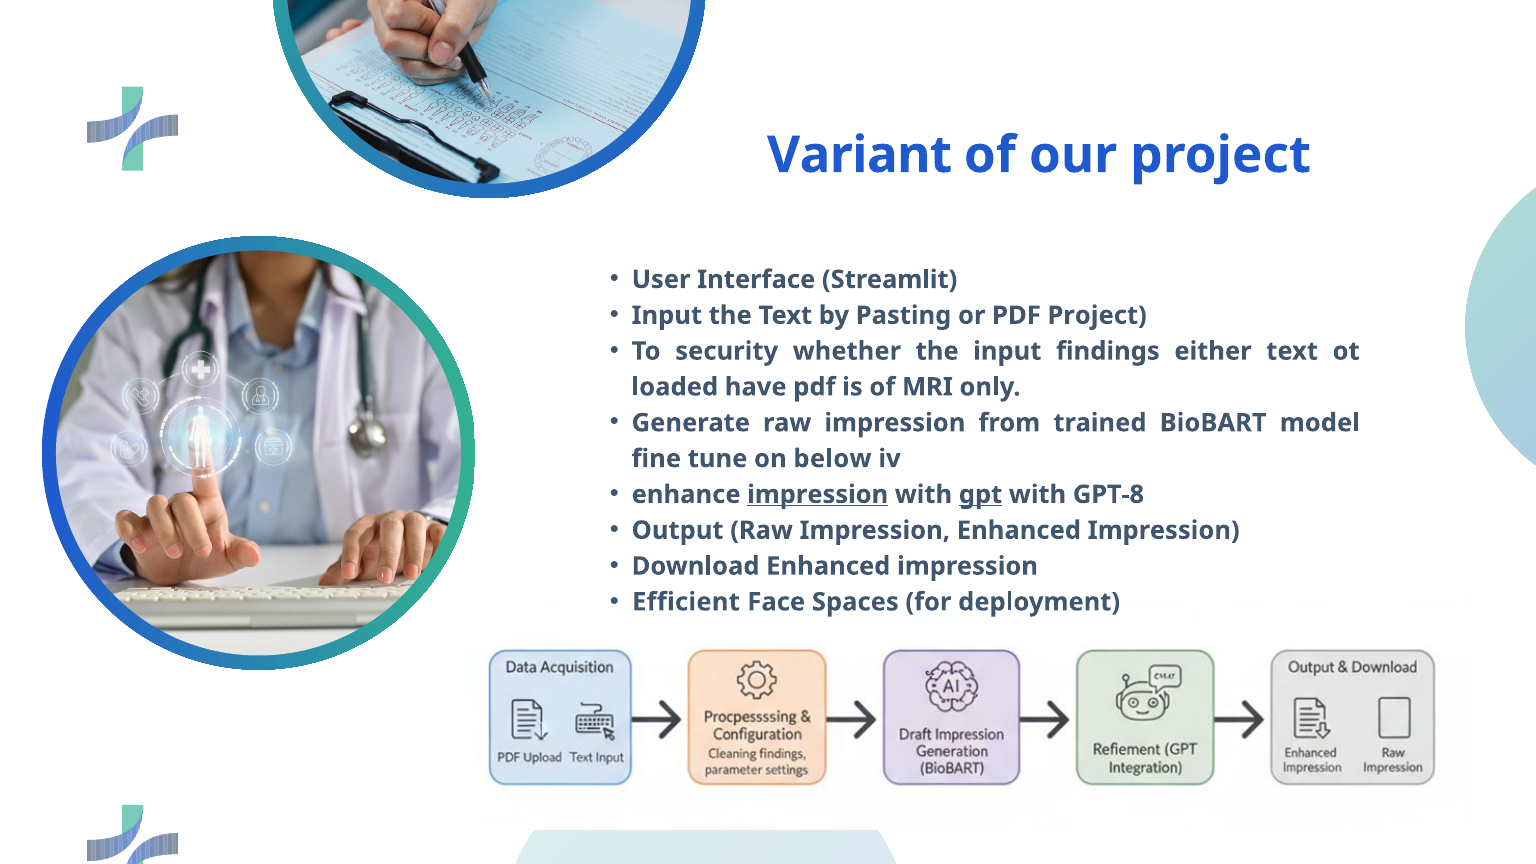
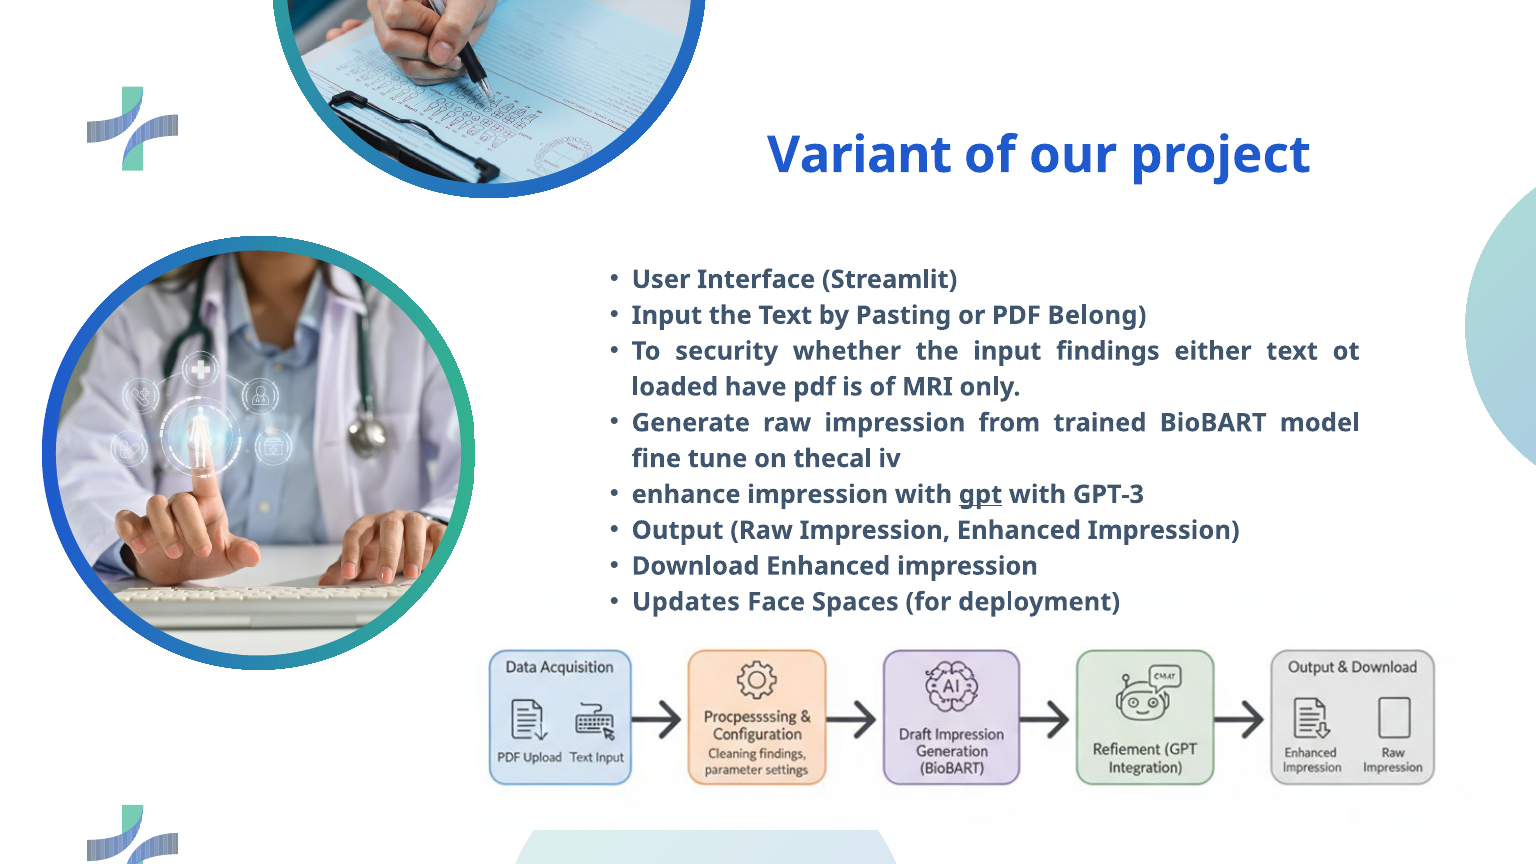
PDF Project: Project -> Belong (1097, 315)
below: below -> thecal (833, 459)
impression underline: present -> none (818, 495)
GPT-8: GPT-8 -> GPT-3 (1108, 495)
Efficient: Efficient -> Updates (686, 602)
